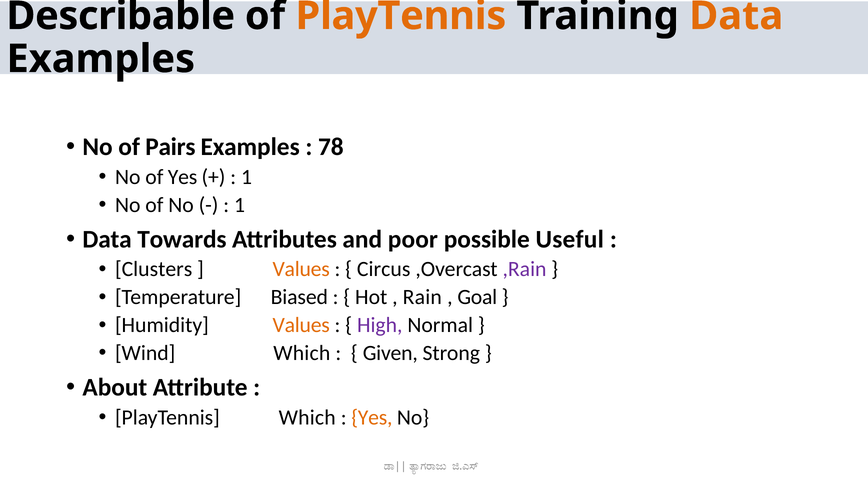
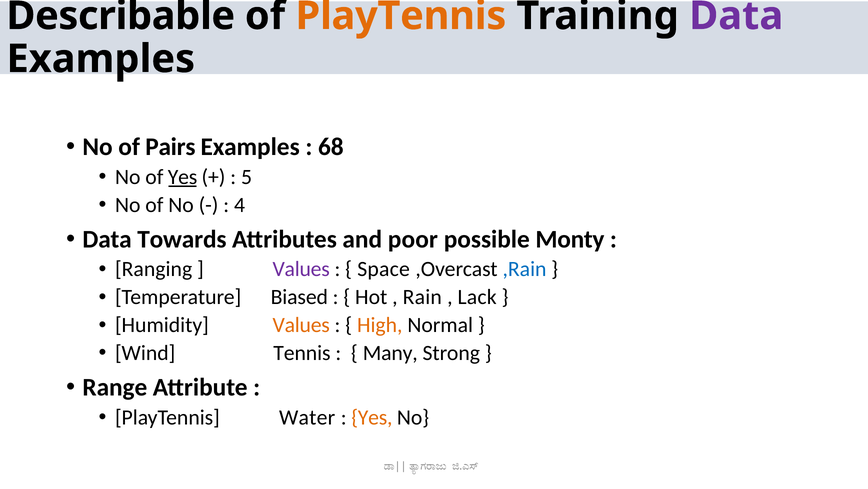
Data colour: orange -> purple (736, 16)
78: 78 -> 68 (331, 147)
Yes underline: none -> present (183, 177)
1: 1 -> 5 (247, 177)
1: 1 -> 4 (239, 205)
Useful: Useful -> Monty (570, 239)
Clusters: Clusters -> Ranging (154, 269)
Values colour: orange -> purple (301, 269)
Circus: Circus -> Space (384, 269)
,Rain colour: purple -> blue (525, 269)
Goal: Goal -> Lack (477, 297)
High colour: purple -> orange (380, 325)
Wind Which: Which -> Tennis (302, 353)
Given: Given -> Many (390, 353)
About: About -> Range (115, 387)
PlayTennis Which: Which -> Water (307, 417)
